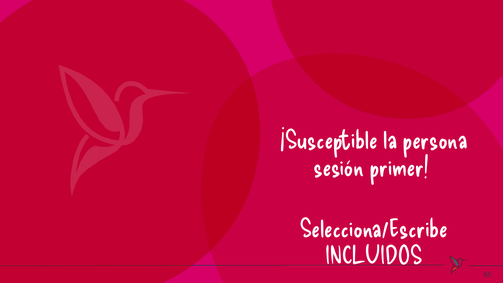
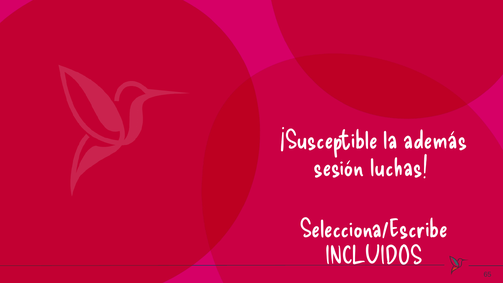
persona: persona -> además (435, 141)
primer: primer -> luchas (399, 168)
